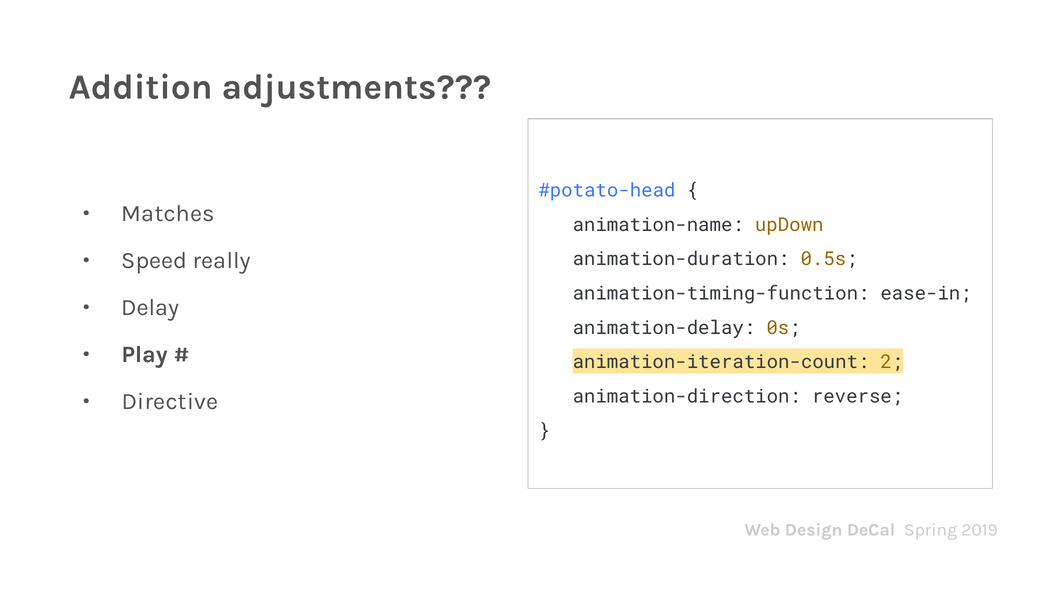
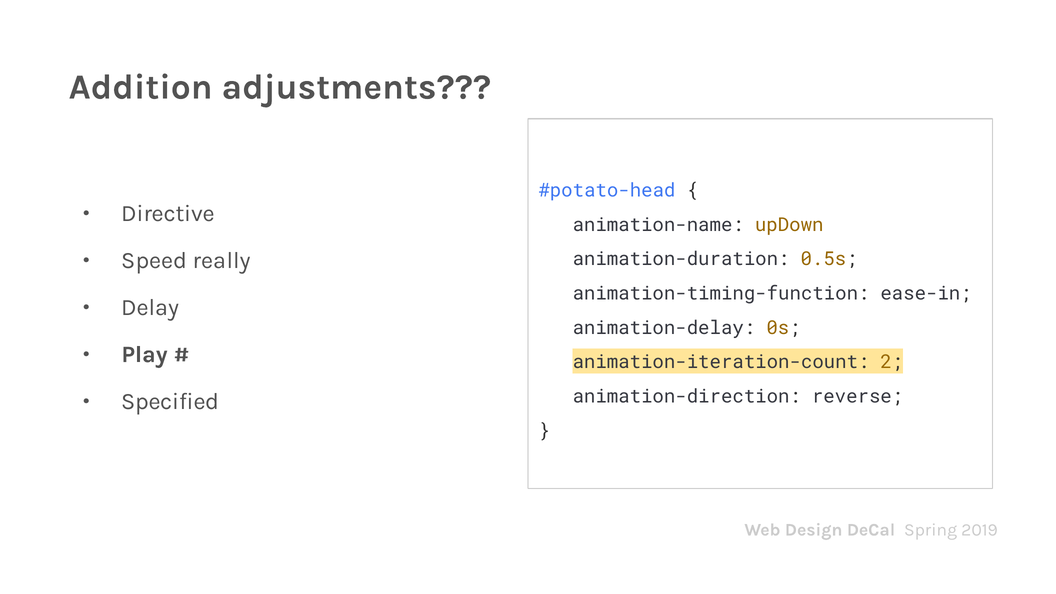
Matches: Matches -> Directive (168, 213)
Directive: Directive -> Specified (170, 401)
